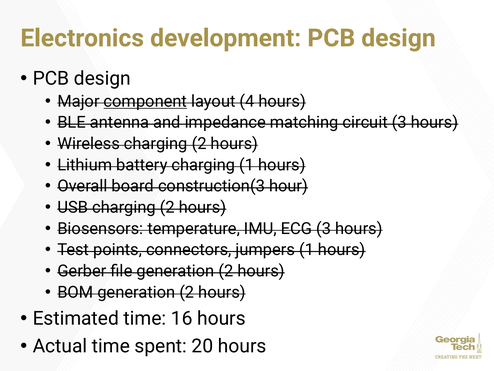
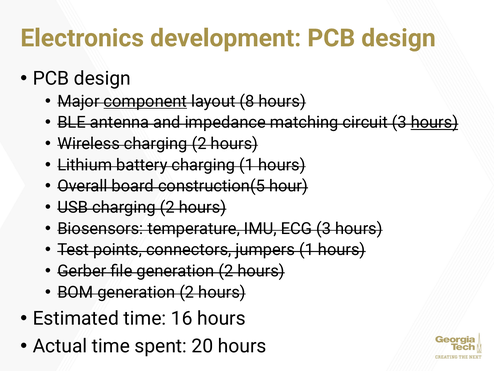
4: 4 -> 8 (247, 101)
hours underline: none -> present (434, 122)
construction(3: construction(3 -> construction(5 (211, 186)
